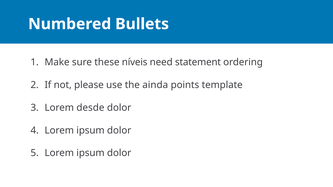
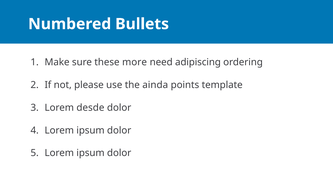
níveis: níveis -> more (135, 62)
statement: statement -> adipiscing (198, 62)
